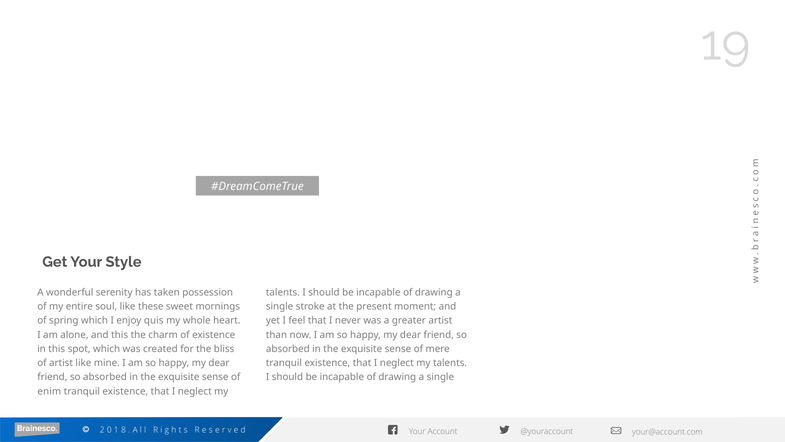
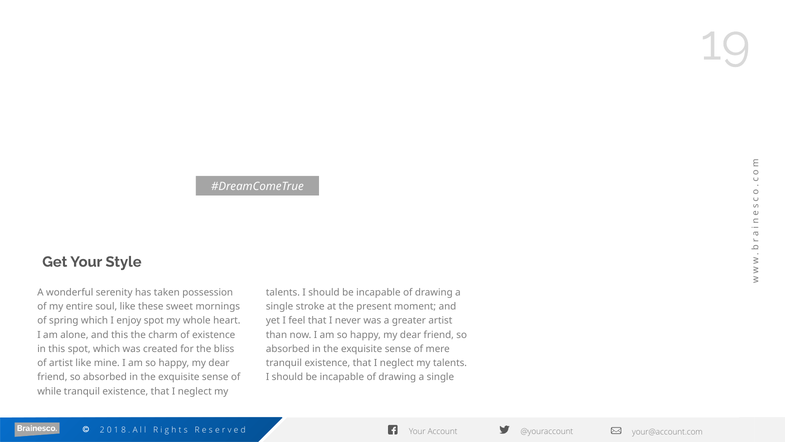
enjoy quis: quis -> spot (154, 320)
enim: enim -> while (49, 391)
